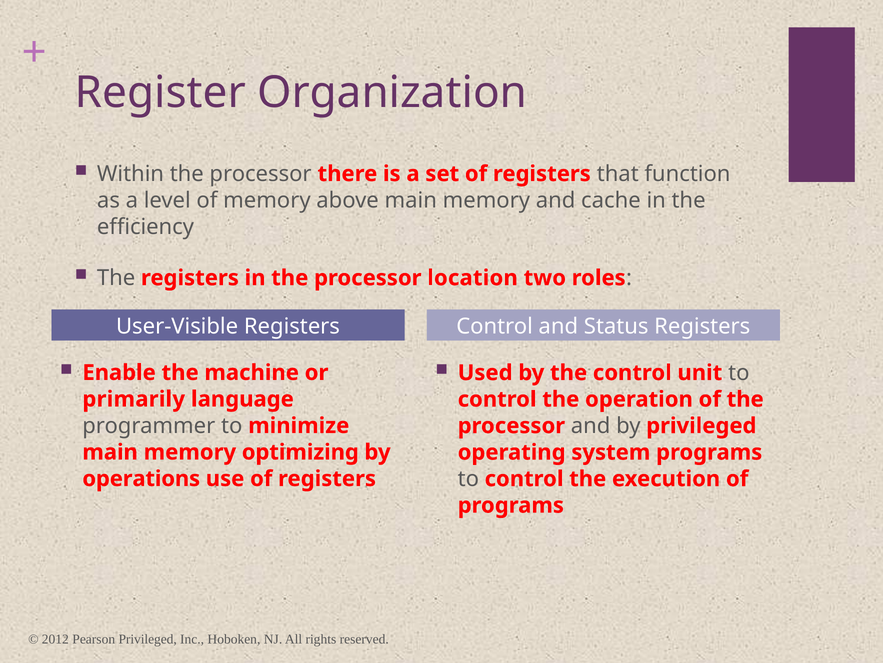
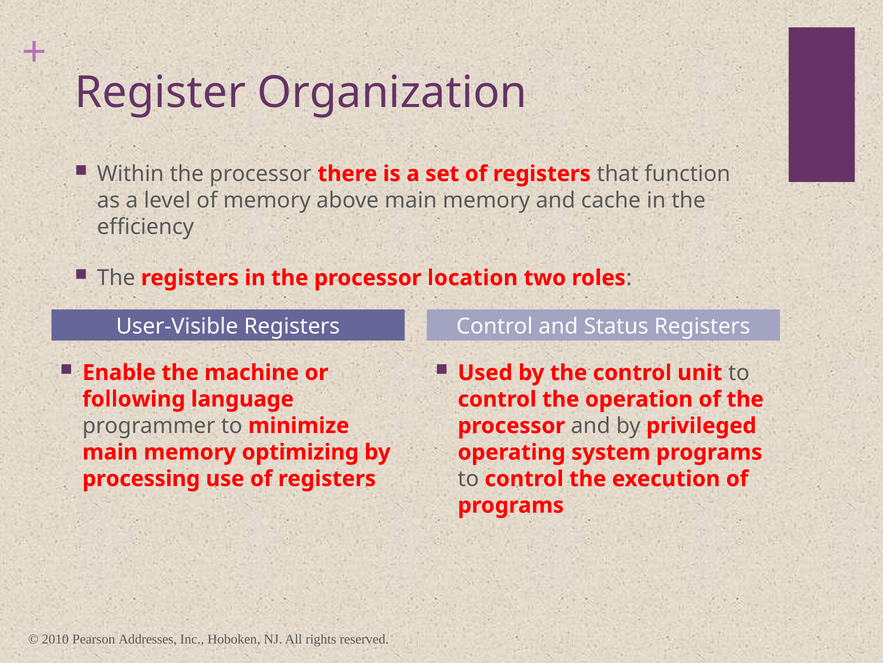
primarily: primarily -> following (134, 399)
operations: operations -> processing (141, 478)
2012: 2012 -> 2010 (55, 639)
Pearson Privileged: Privileged -> Addresses (148, 639)
